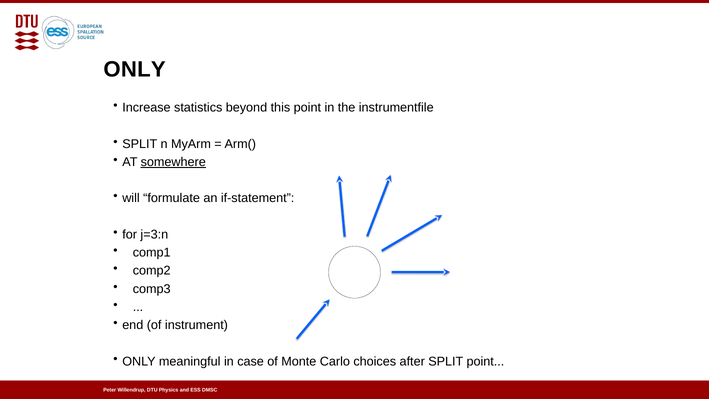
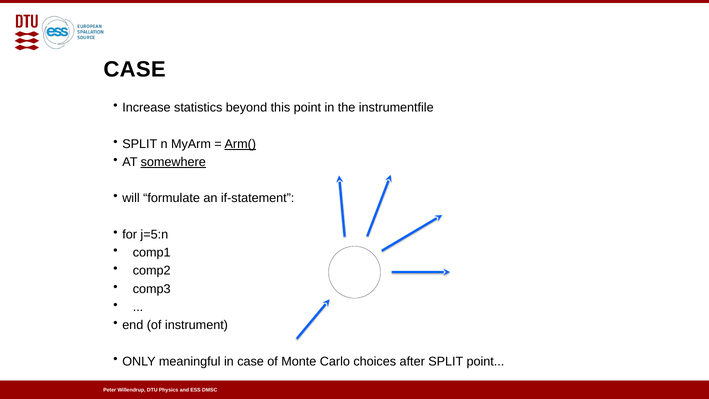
ONLY: ONLY -> CASE (135, 70)
Arm( underline: none -> present (240, 144)
j=3:n: j=3:n -> j=5:n (154, 235)
